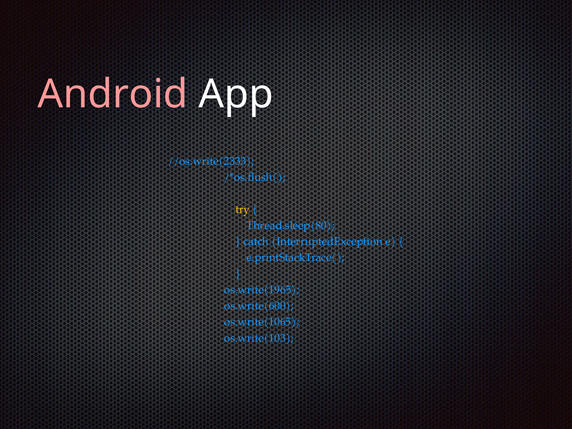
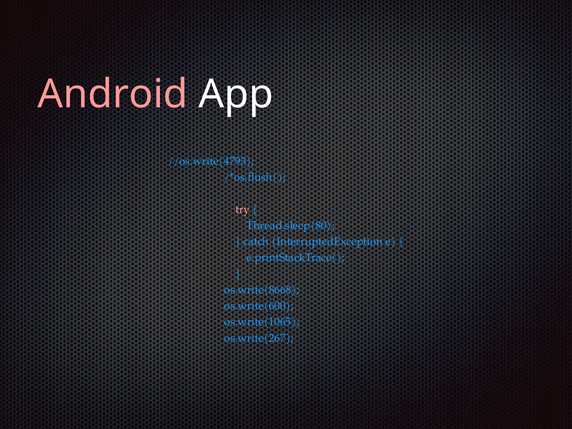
//os.write(2333: //os.write(2333 -> //os.write(4793 (211, 161)
try colour: yellow -> pink (243, 209)
os.write(1965: os.write(1965 -> os.write(8668 (262, 290)
os.write(103: os.write(103 -> os.write(267 (259, 338)
